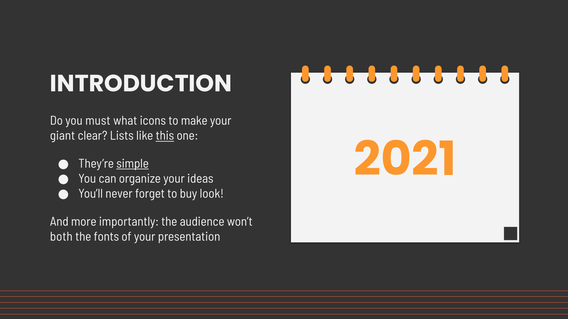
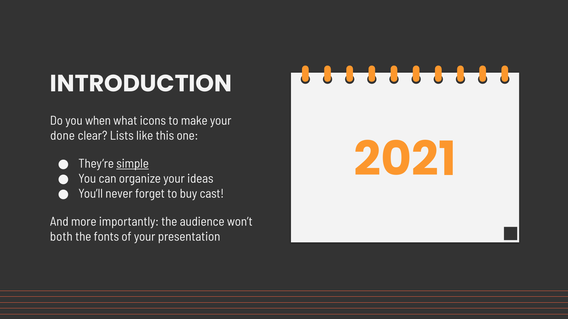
must: must -> when (98, 121)
giant: giant -> done (63, 136)
this underline: present -> none (165, 136)
look: look -> cast (212, 194)
